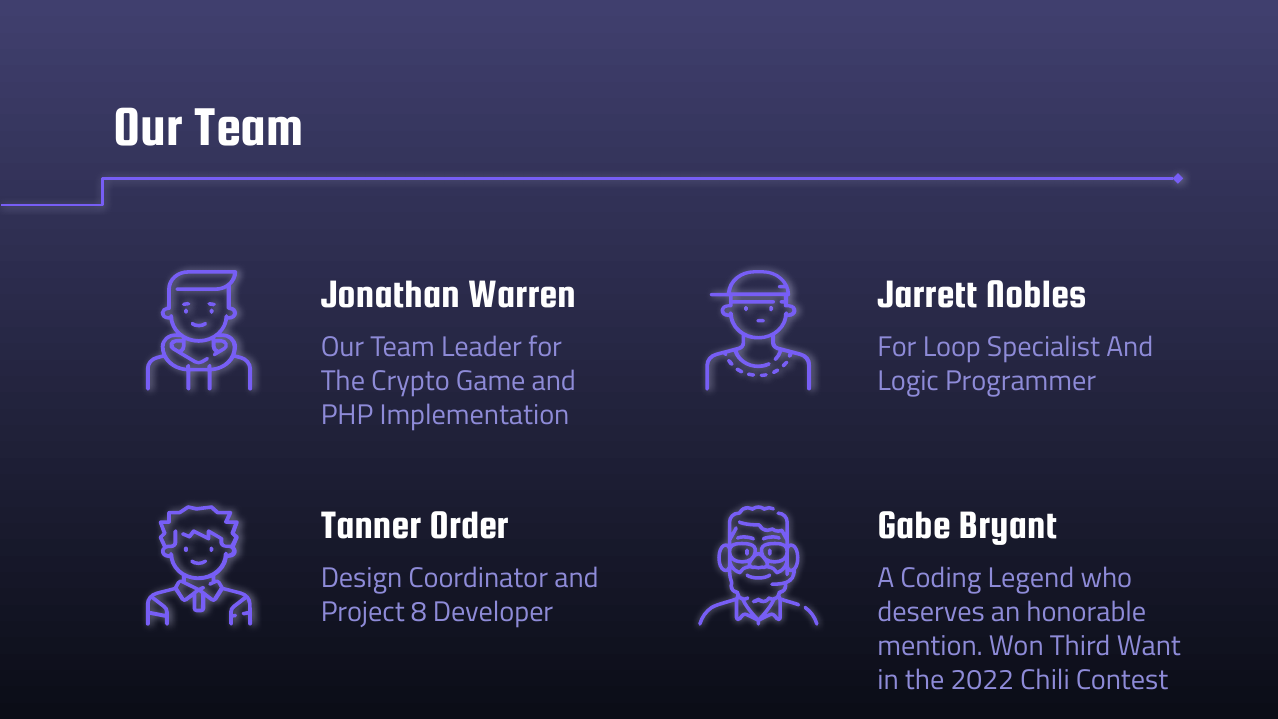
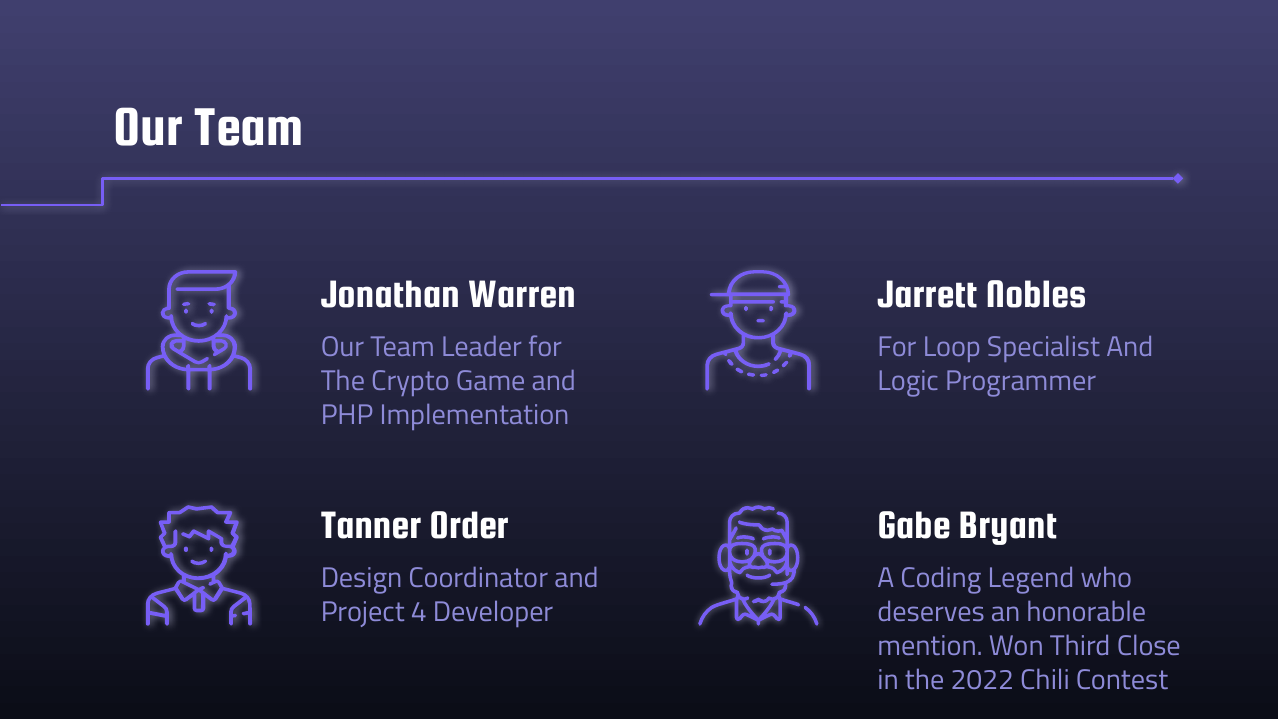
8: 8 -> 4 (419, 612)
Want: Want -> Close (1149, 646)
